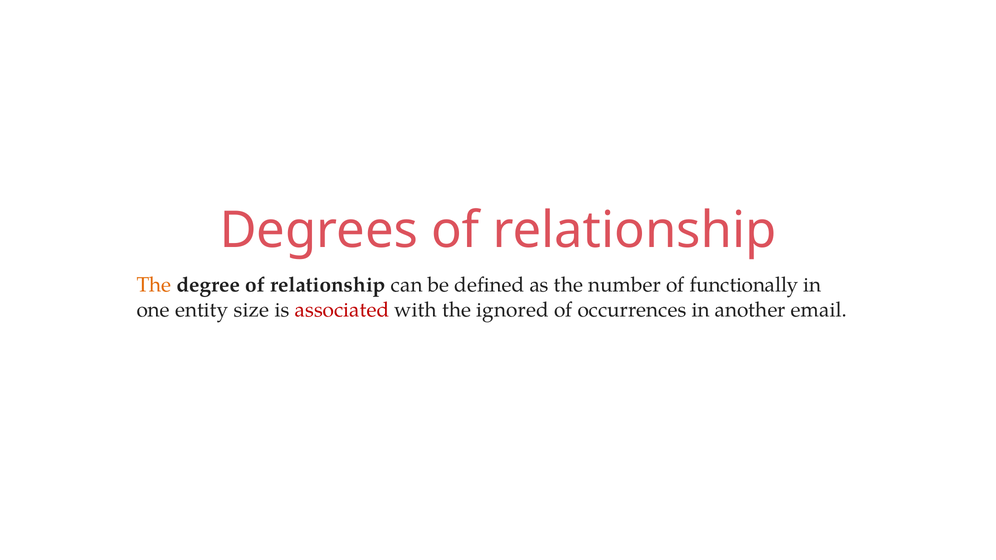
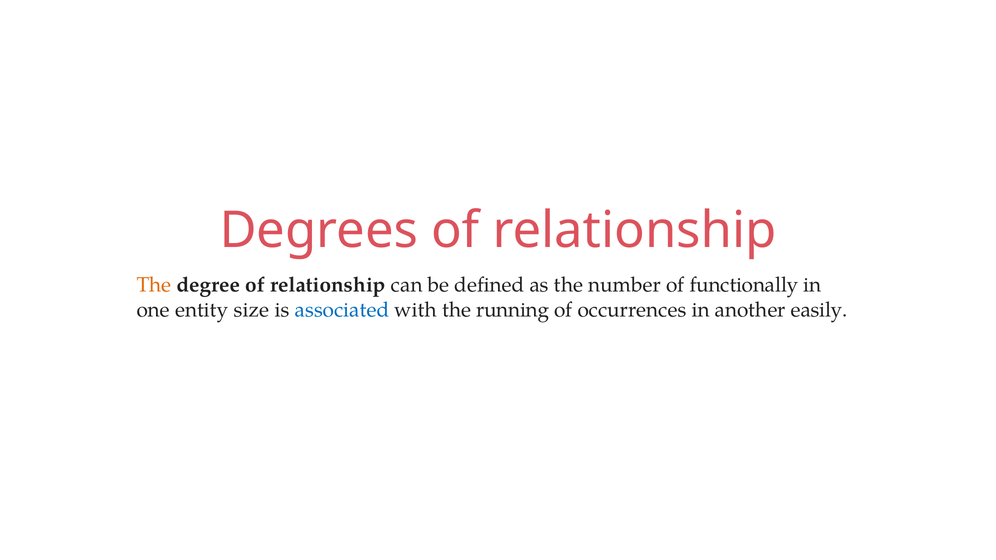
associated colour: red -> blue (342, 310)
ignored: ignored -> running (513, 310)
email: email -> easily (819, 310)
